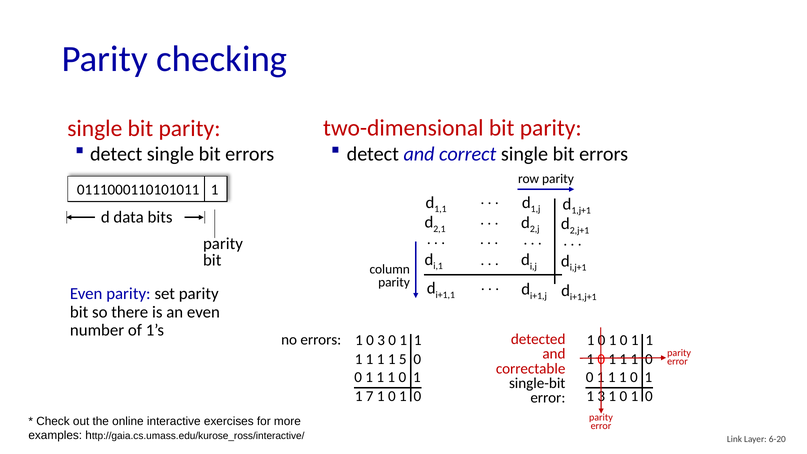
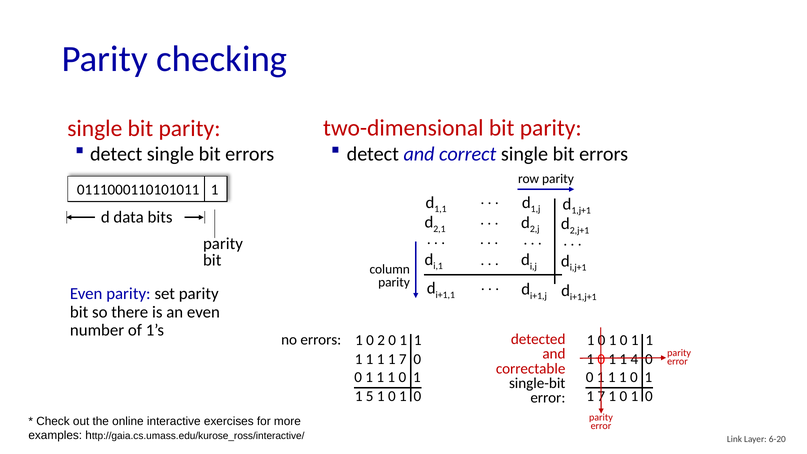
0 3: 3 -> 2 (381, 340)
1 1 5: 5 -> 7 (403, 359)
1: 1 -> 4 (634, 359)
7: 7 -> 5 (370, 396)
3: 3 -> 7 (601, 396)
